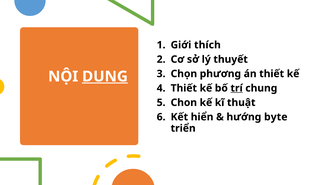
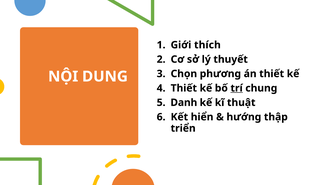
DUNG underline: present -> none (105, 77)
Chọn: Chọn -> Danh (184, 103)
byte: byte -> thập (276, 117)
